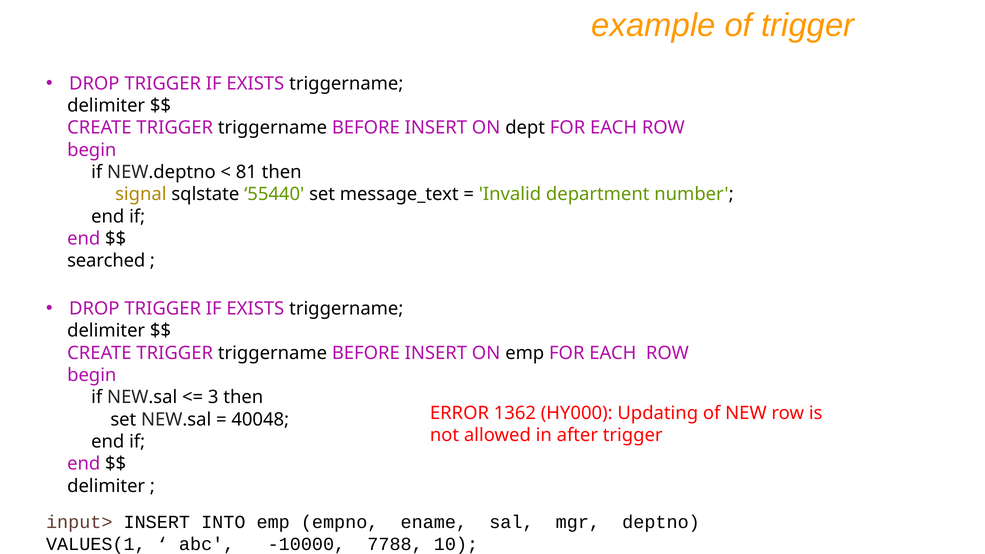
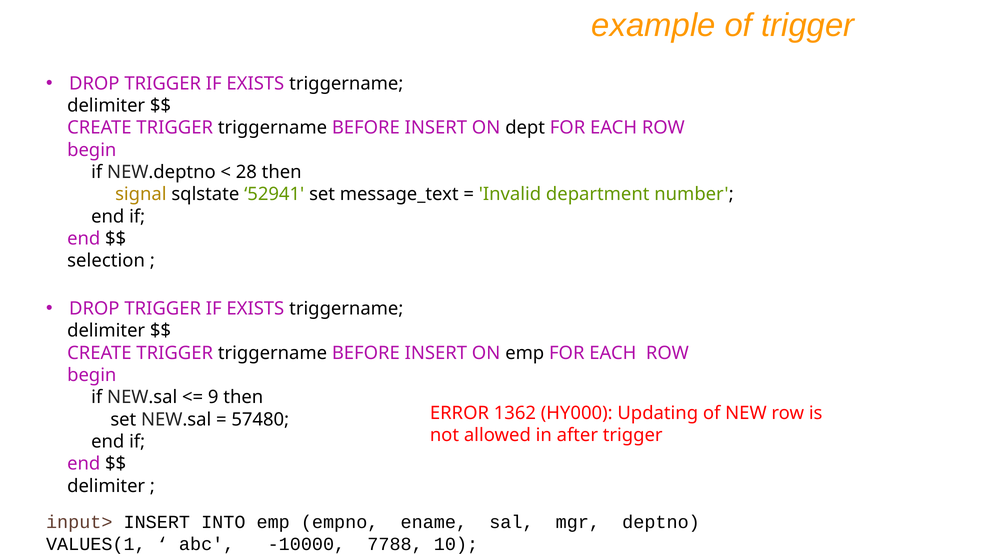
81: 81 -> 28 (246, 172)
55440: 55440 -> 52941 (274, 194)
searched: searched -> selection (106, 261)
3: 3 -> 9 (213, 397)
40048: 40048 -> 57480 (260, 420)
